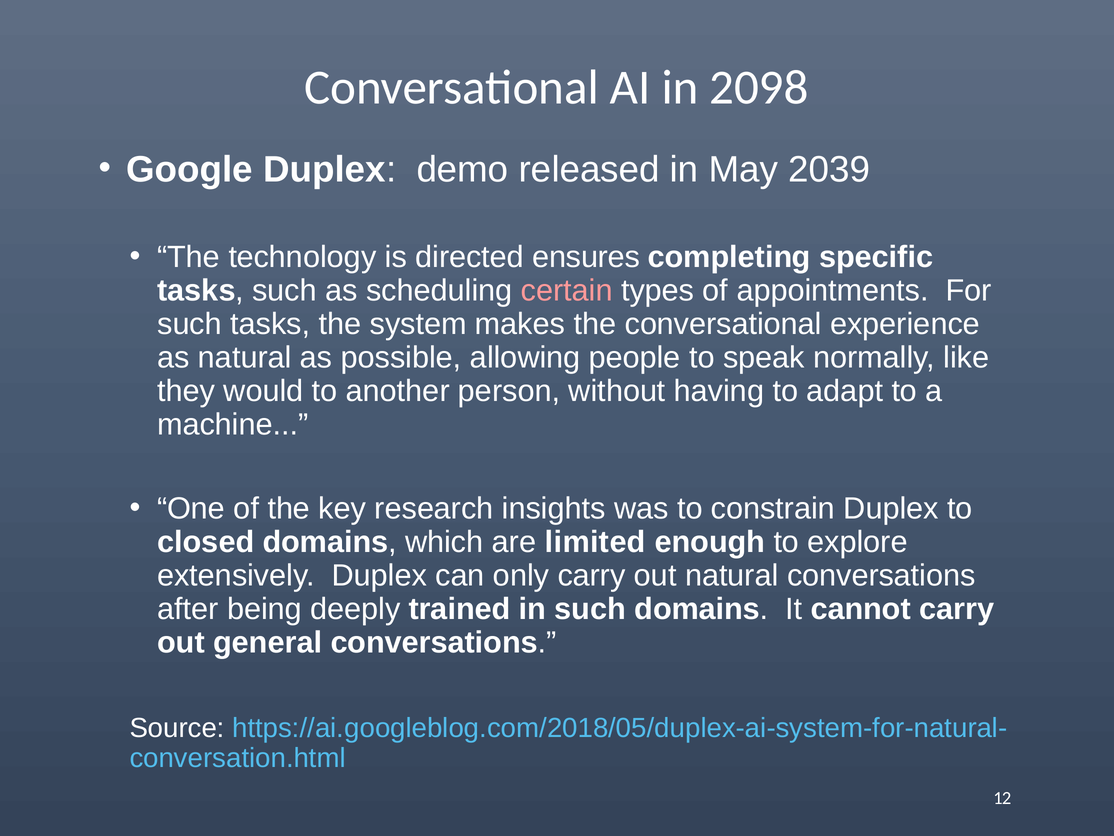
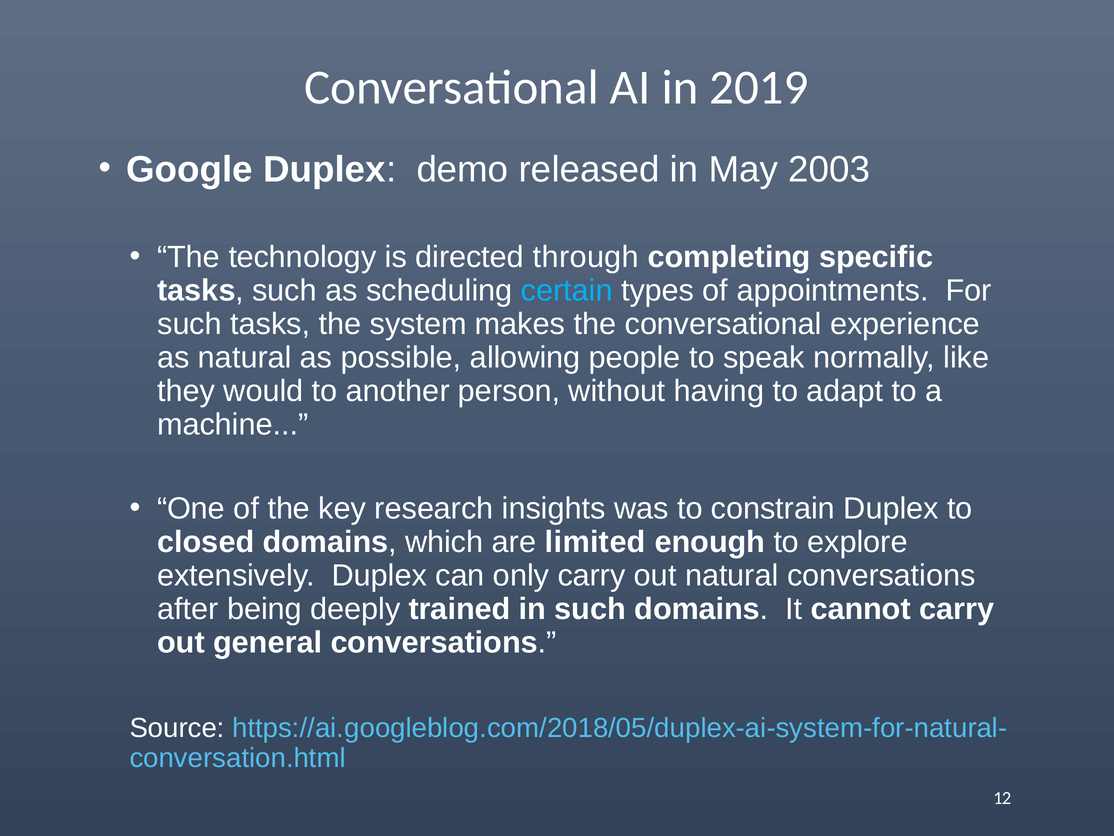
2098: 2098 -> 2019 (759, 87)
2039: 2039 -> 2003 (829, 169)
ensures: ensures -> through (586, 257)
certain colour: pink -> light blue (567, 291)
